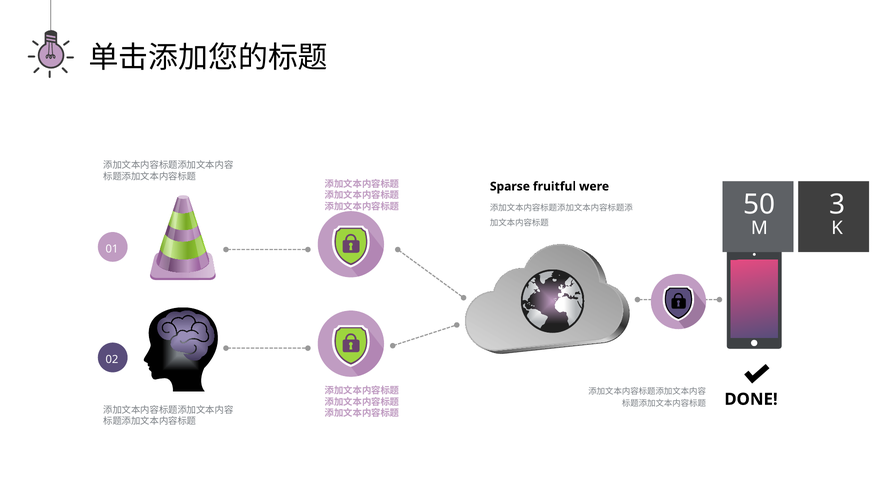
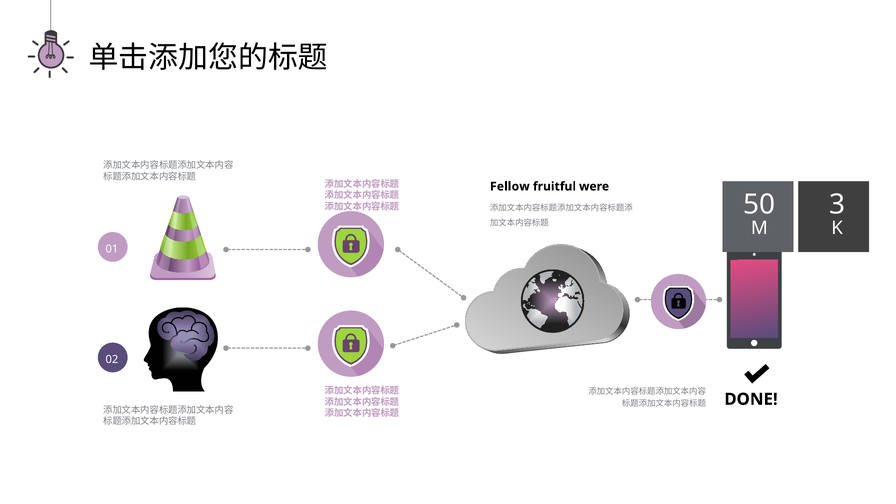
Sparse: Sparse -> Fellow (510, 186)
